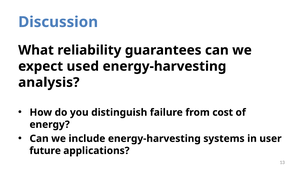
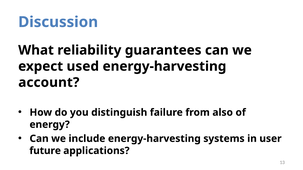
analysis: analysis -> account (49, 83)
cost: cost -> also (223, 113)
